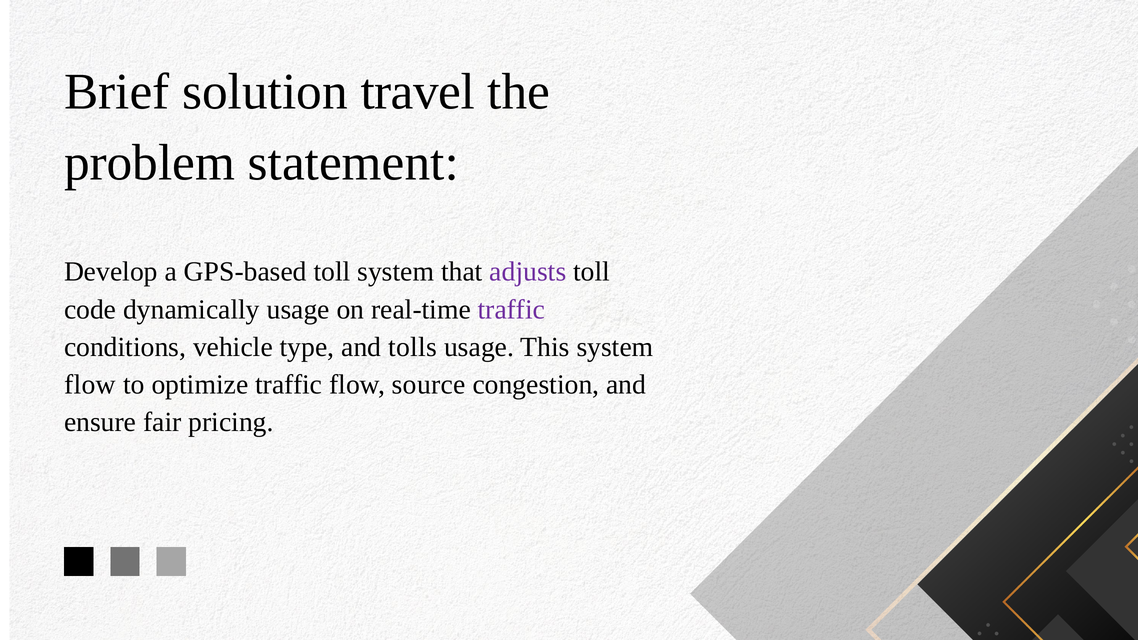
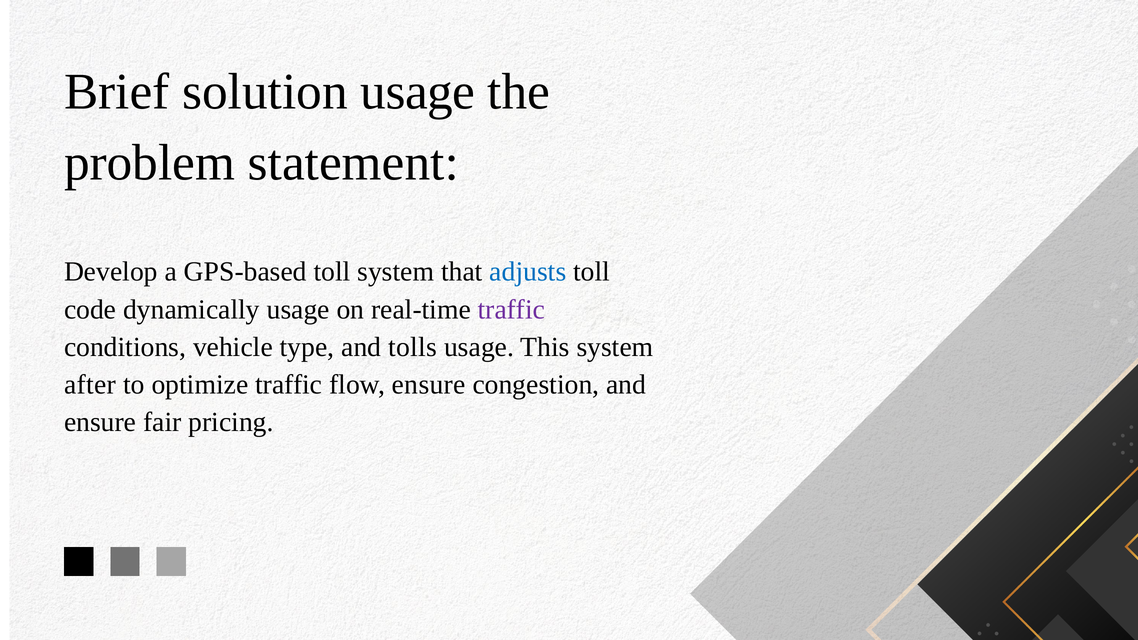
solution travel: travel -> usage (418, 92)
adjusts colour: purple -> blue (528, 272)
flow: flow -> after (90, 385)
flow source: source -> ensure (429, 385)
